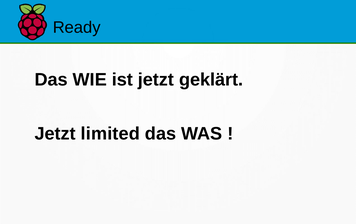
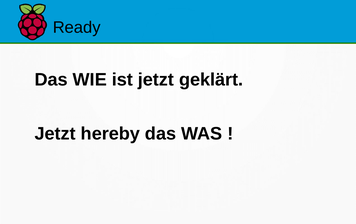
limited: limited -> hereby (110, 134)
